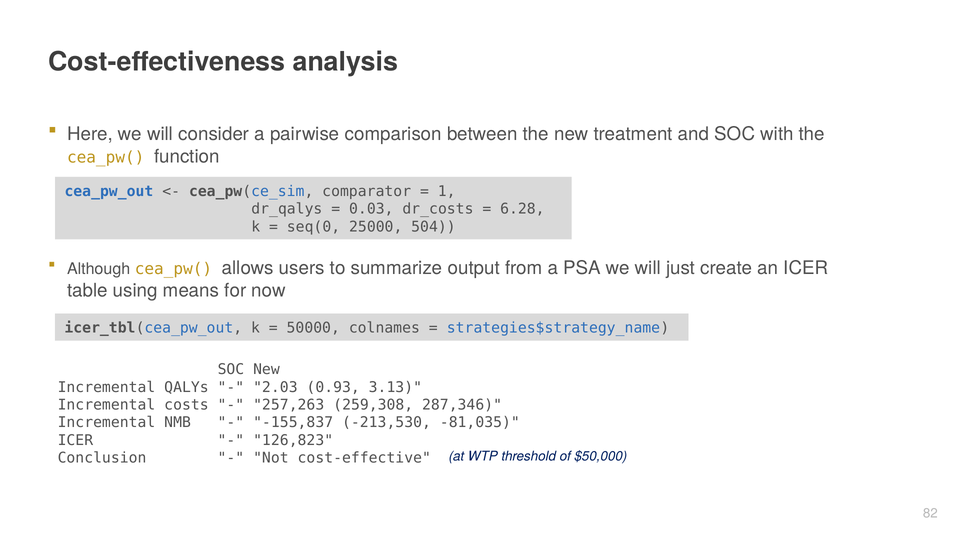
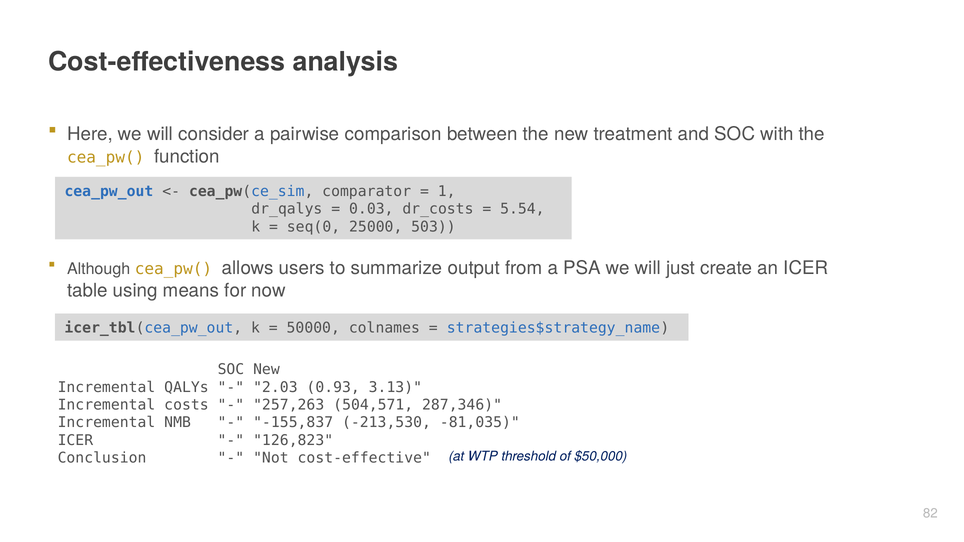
6.28: 6.28 -> 5.54 (522, 209)
504: 504 -> 503 (433, 227)
259,308: 259,308 -> 504,571 (373, 405)
